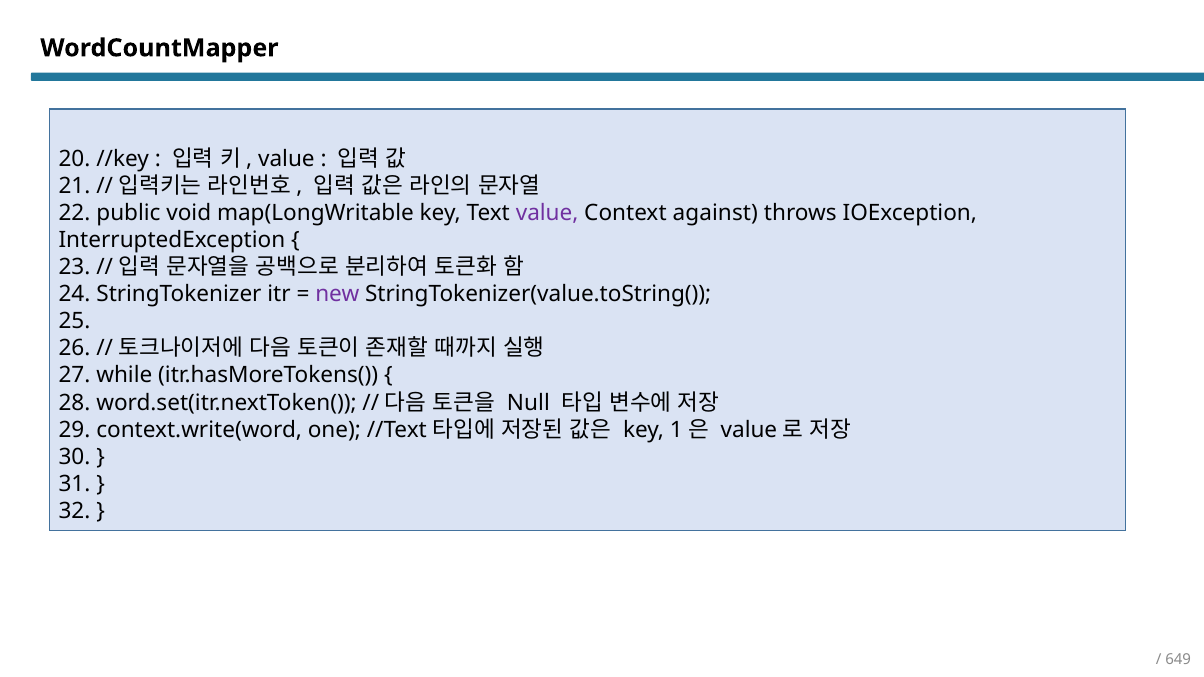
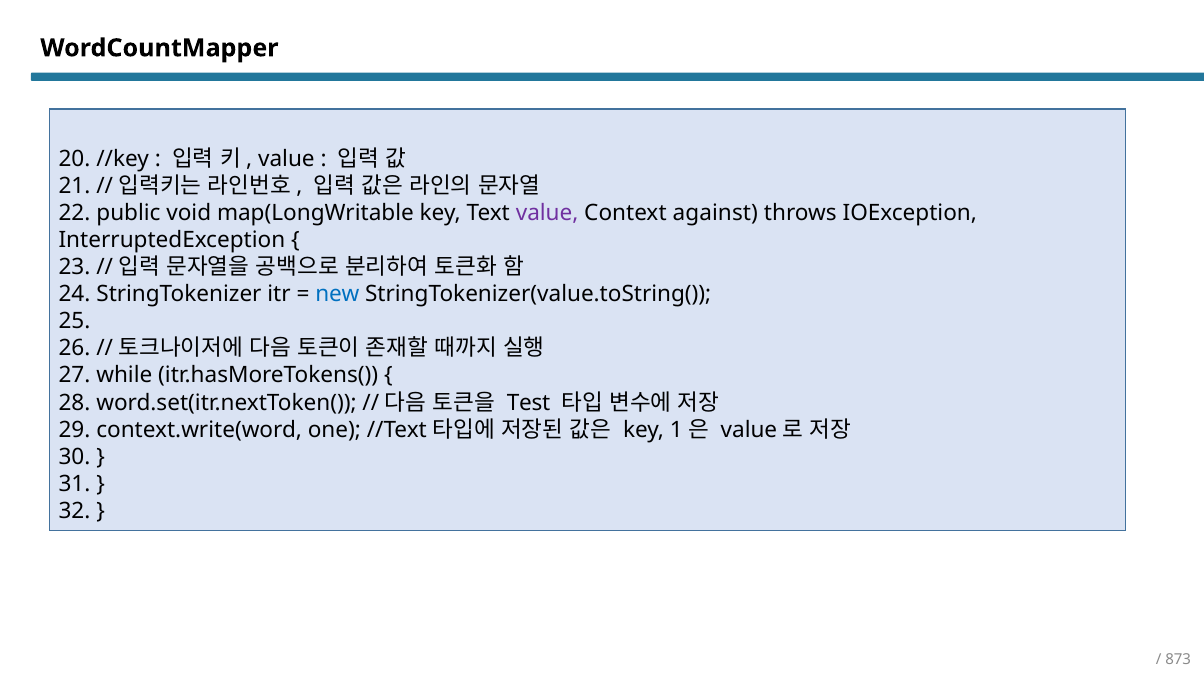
new colour: purple -> blue (337, 294)
Null: Null -> Test (529, 403)
649: 649 -> 873 (1178, 660)
